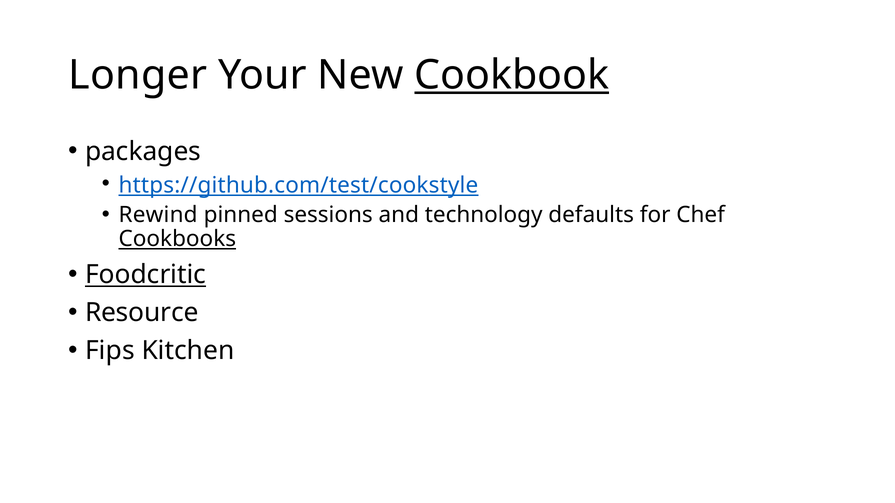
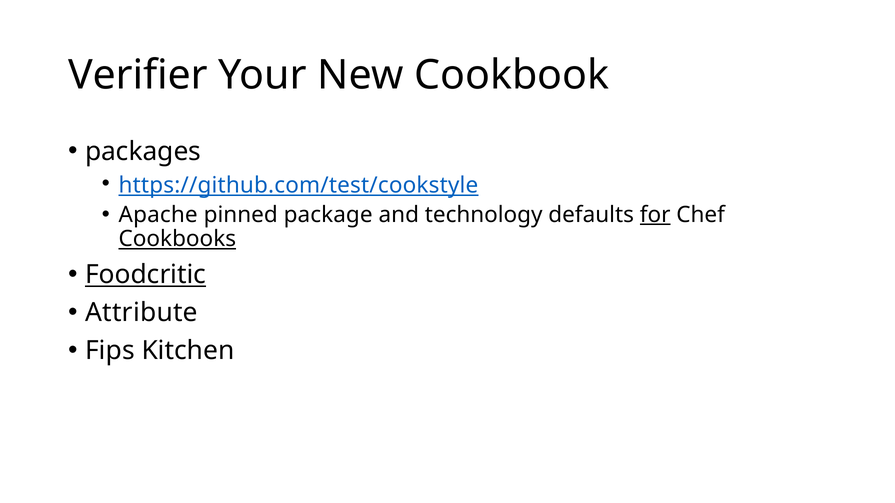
Longer: Longer -> Verifier (138, 75)
Cookbook underline: present -> none (512, 75)
Rewind: Rewind -> Apache (158, 215)
sessions: sessions -> package (328, 215)
for underline: none -> present (655, 215)
Resource: Resource -> Attribute (141, 313)
